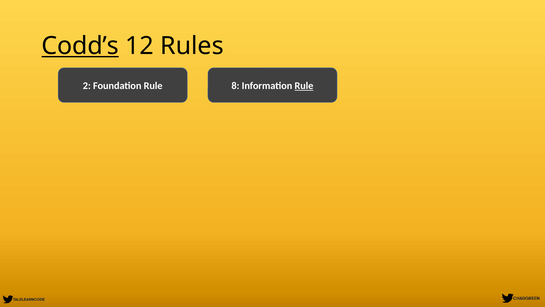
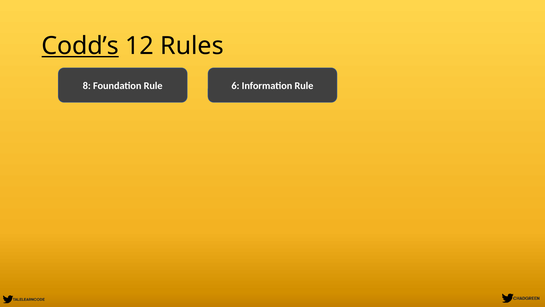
2: 2 -> 8 (87, 86)
8: 8 -> 6 (235, 86)
Rule underline: present -> none (304, 86)
